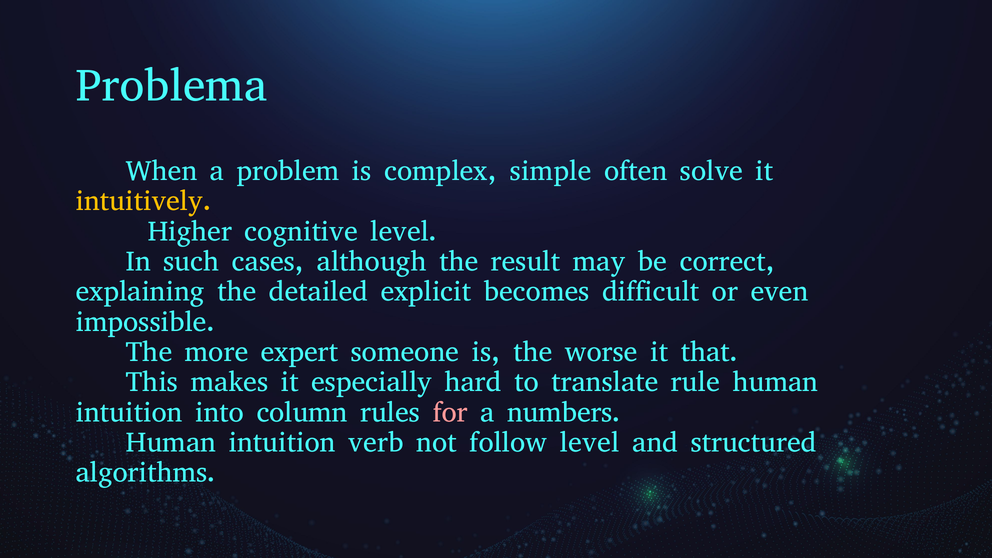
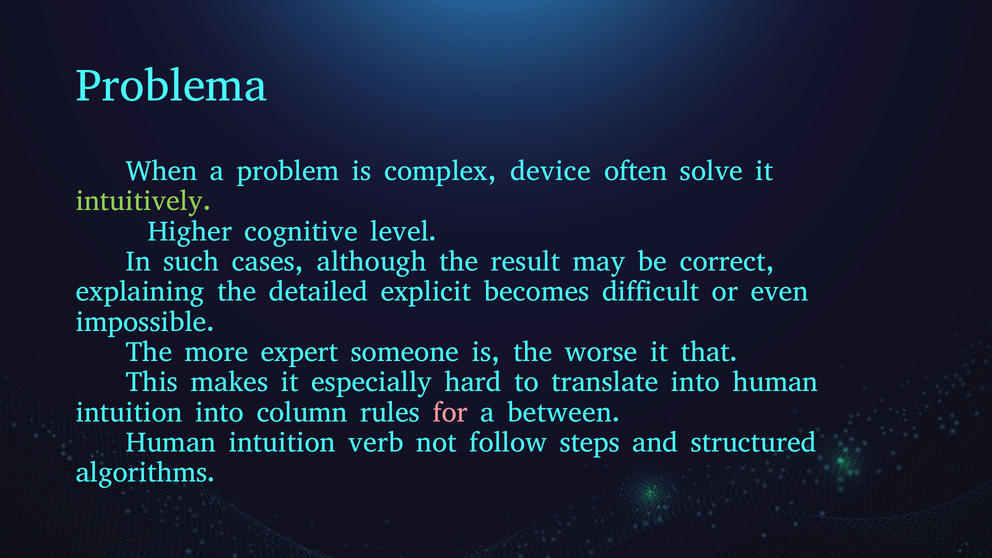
simple: simple -> device (551, 171)
intuitively colour: yellow -> light green (144, 201)
translate rule: rule -> into (696, 382)
numbers: numbers -> between (564, 412)
follow level: level -> steps (590, 442)
